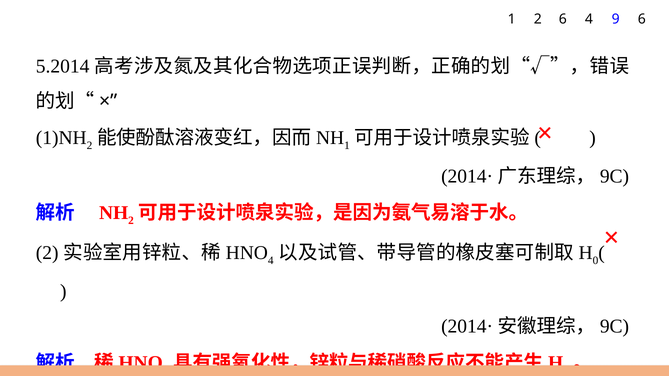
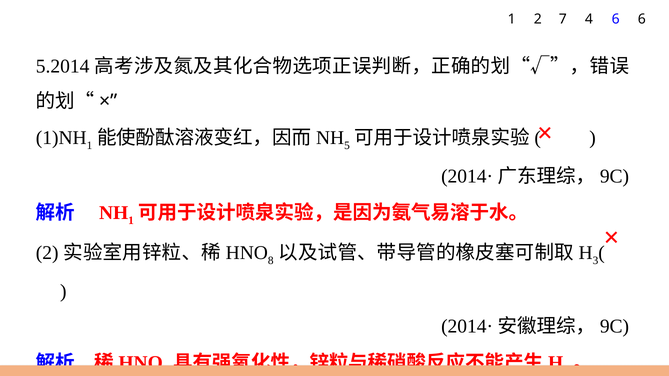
2 6: 6 -> 7 (563, 19)
4 9: 9 -> 6 (616, 19)
2: 2 -> 1 (90, 146)
1: 1 -> 5 (347, 146)
2: 2 -> 1 (131, 221)
4: 4 -> 8 (271, 261)
0: 0 -> 3 (595, 261)
